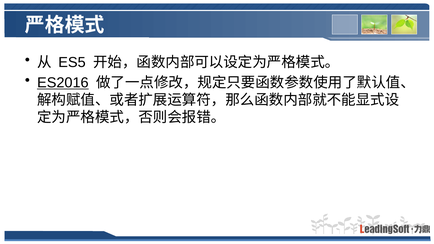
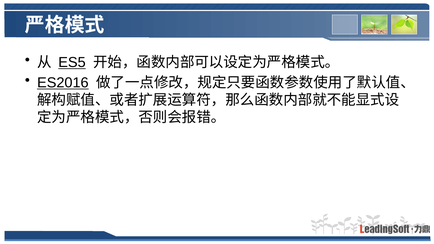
ES5 underline: none -> present (72, 63)
